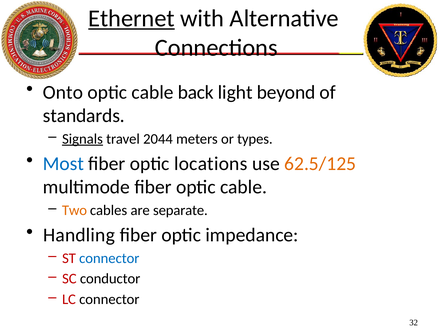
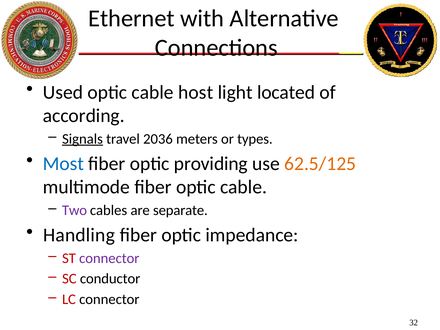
Ethernet underline: present -> none (131, 19)
Onto: Onto -> Used (63, 92)
back: back -> host (196, 92)
beyond: beyond -> located (286, 92)
standards: standards -> according (84, 116)
2044: 2044 -> 2036 (158, 139)
locations: locations -> providing (211, 164)
Two colour: orange -> purple (74, 210)
connector colour: blue -> purple (109, 258)
